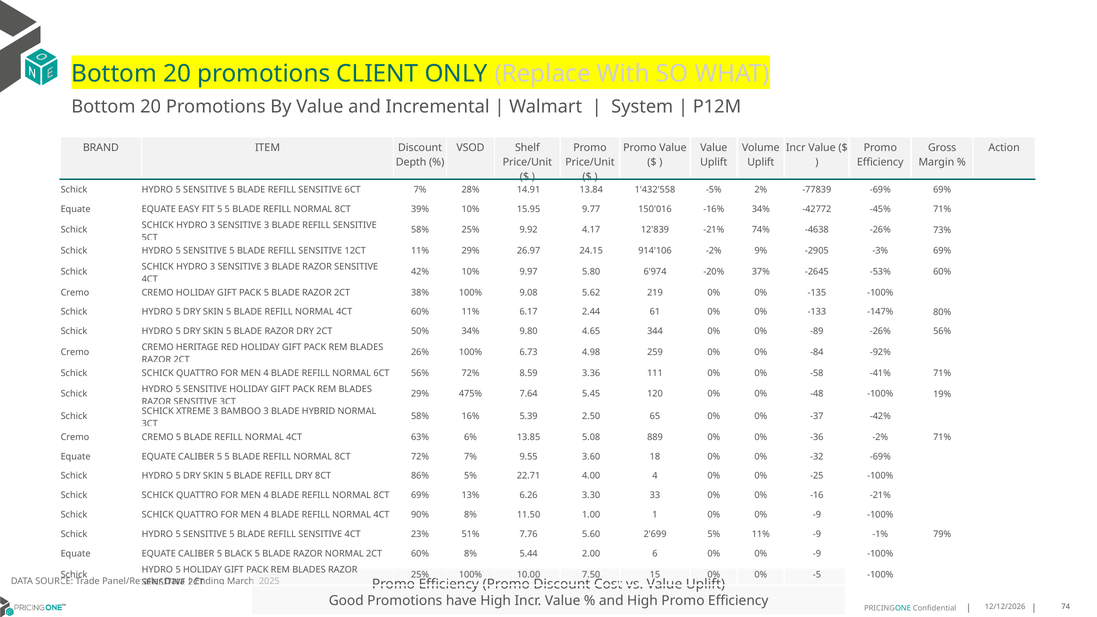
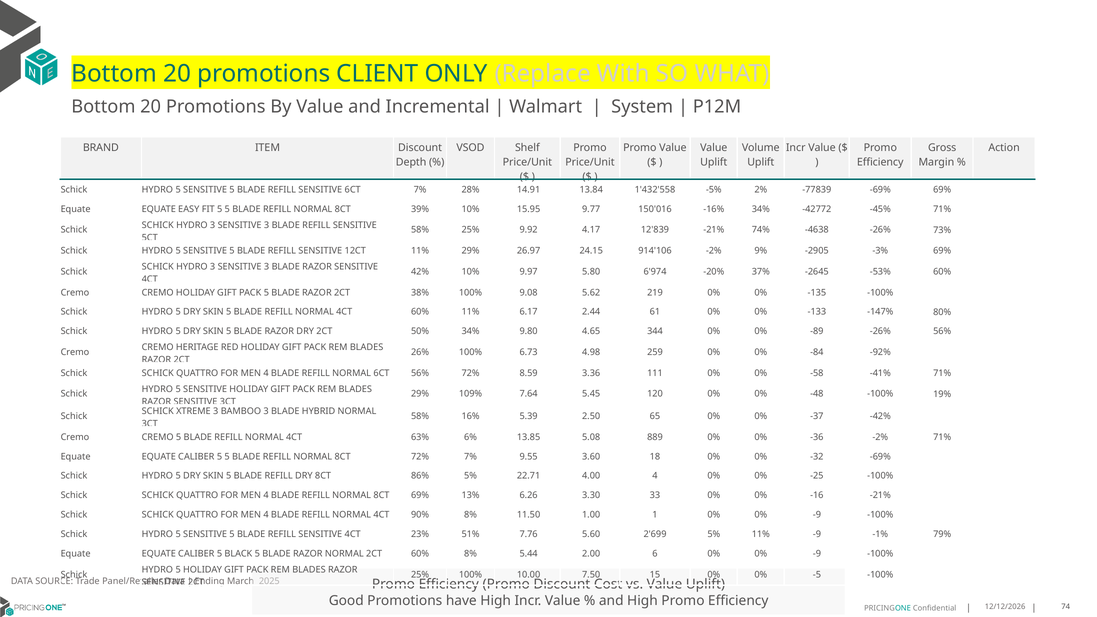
475%: 475% -> 109% (470, 394)
